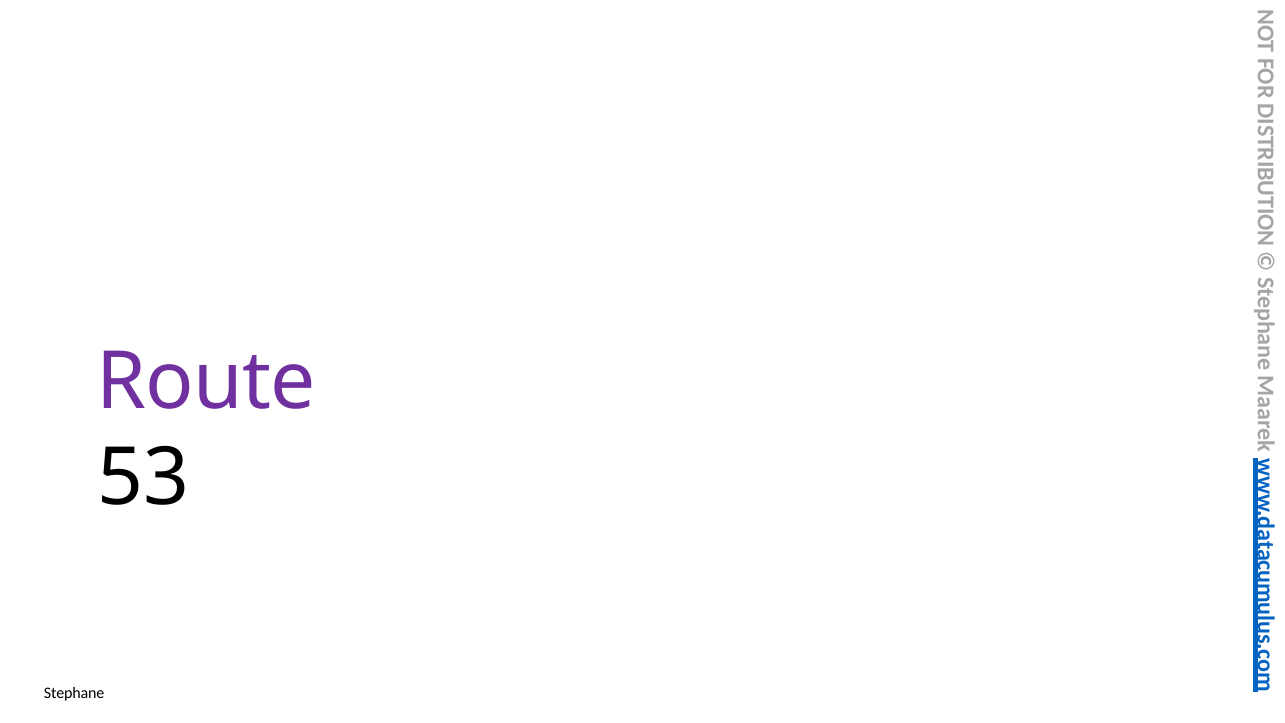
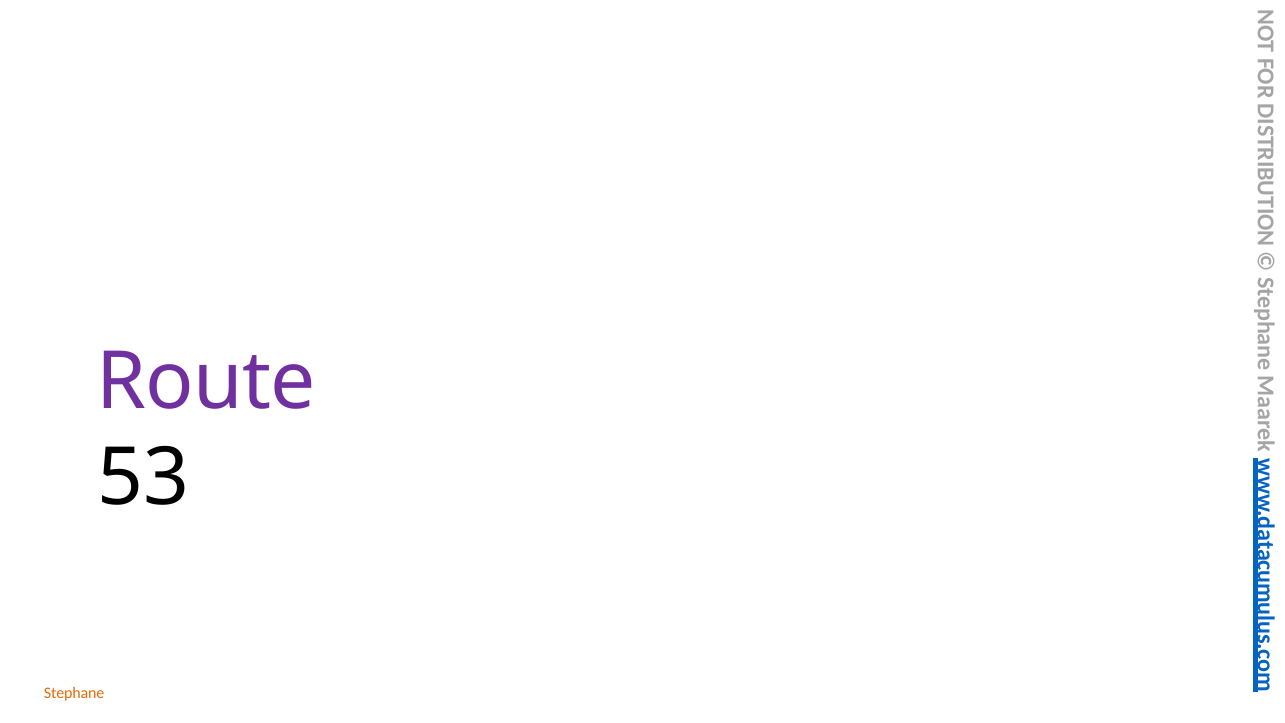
Stephane colour: black -> orange (74, 693)
